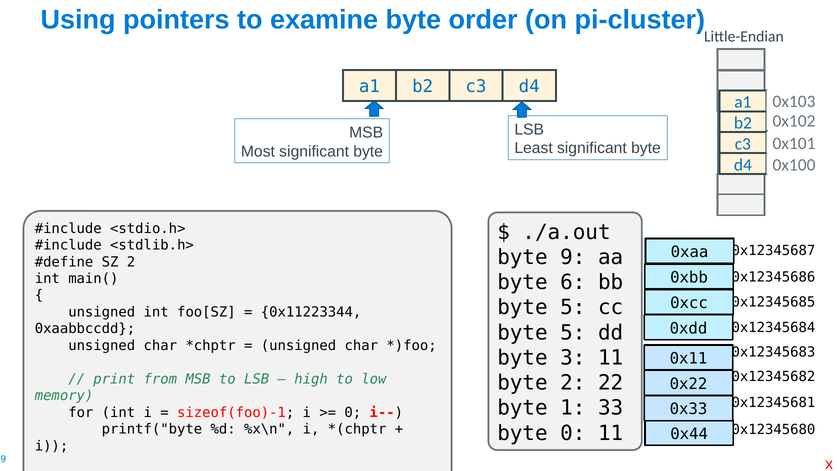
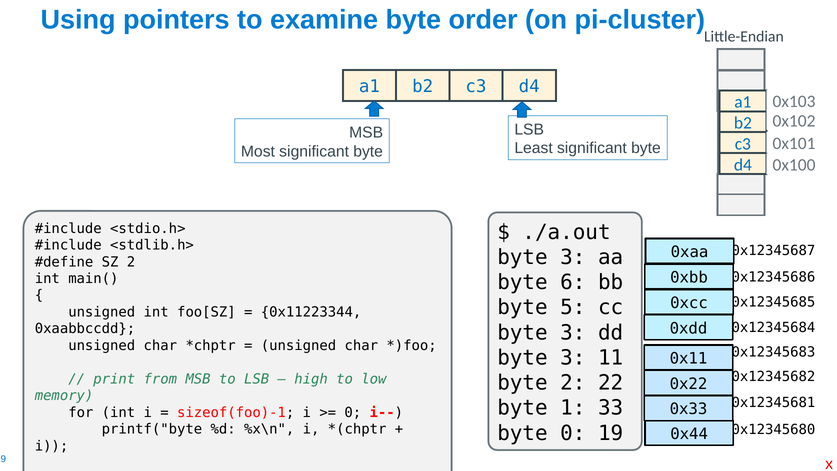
9: 9 -> 3 (573, 257)
5: 5 -> 3 (573, 333)
0 11: 11 -> 19 (611, 433)
